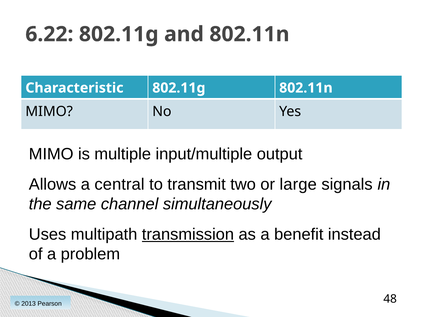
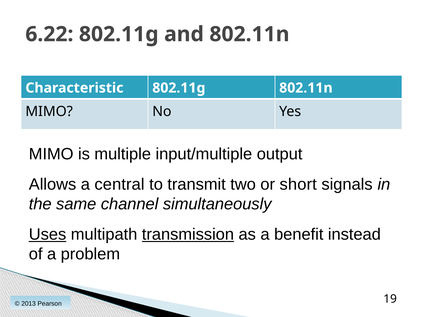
large: large -> short (298, 184)
Uses underline: none -> present (48, 234)
48: 48 -> 19 (390, 299)
